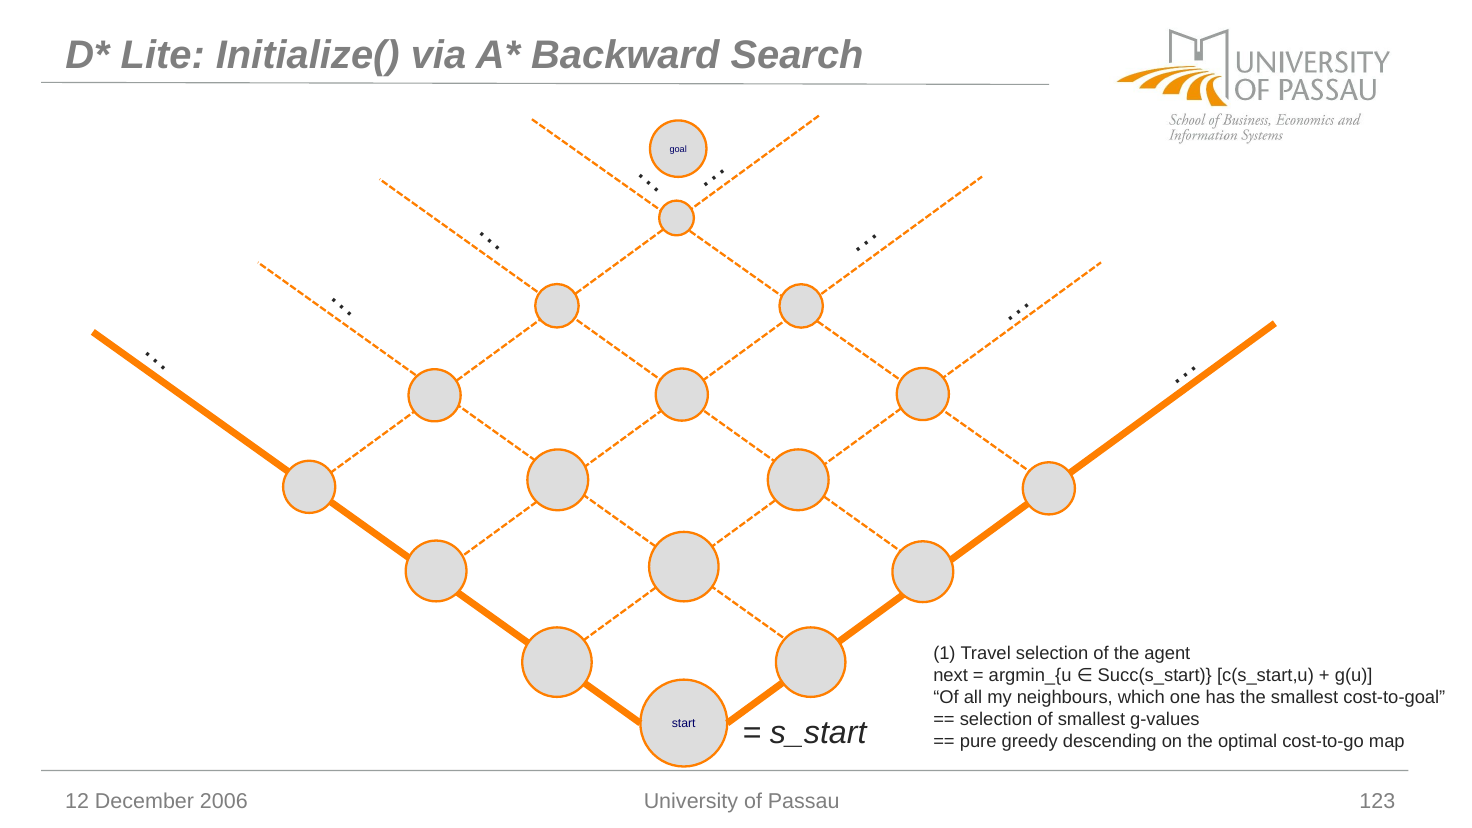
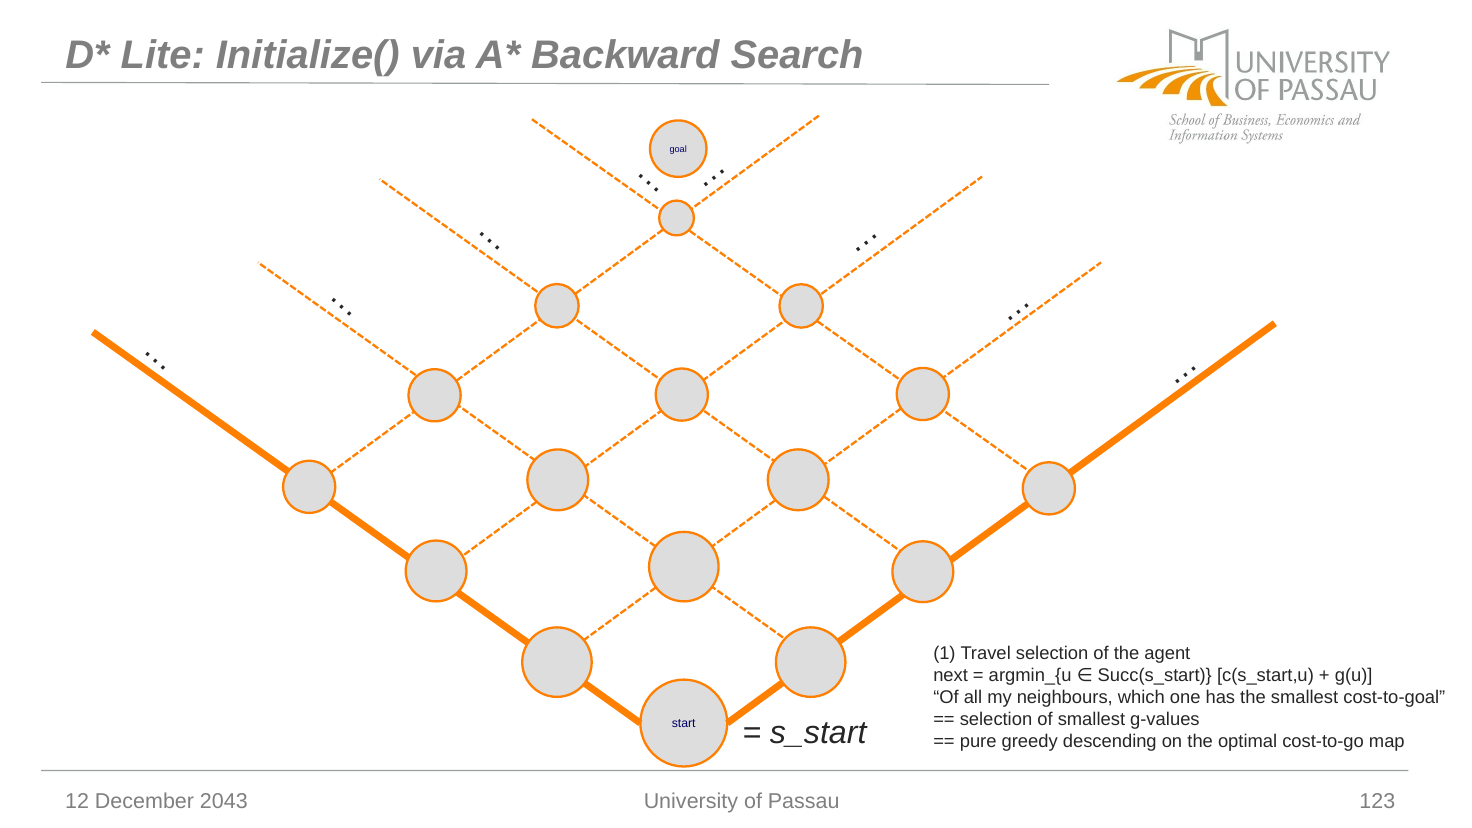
2006: 2006 -> 2043 (224, 801)
